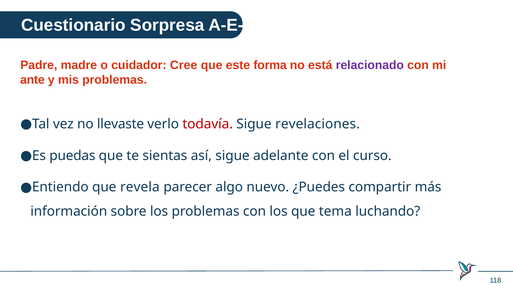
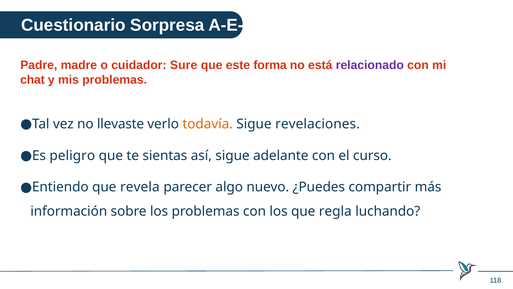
Cree: Cree -> Sure (184, 65)
ante: ante -> chat (32, 80)
todavía colour: red -> orange (208, 124)
puedas: puedas -> peligro (72, 155)
tema: tema -> regla (335, 211)
